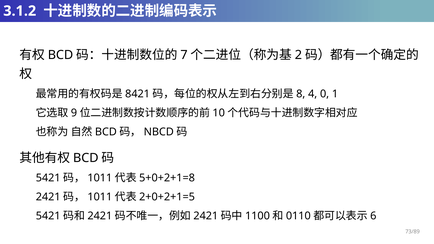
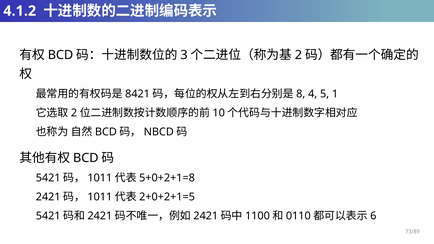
3.1.2: 3.1.2 -> 4.1.2 (20, 11)
7: 7 -> 3 (184, 55)
0: 0 -> 5 (325, 94)
9: 9 -> 2 (74, 113)
